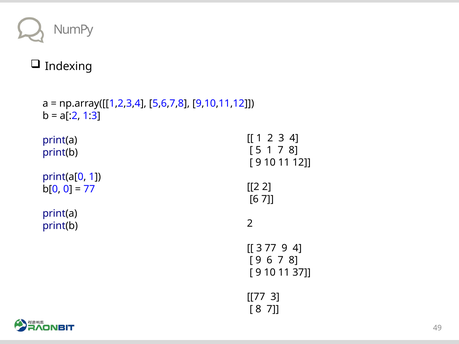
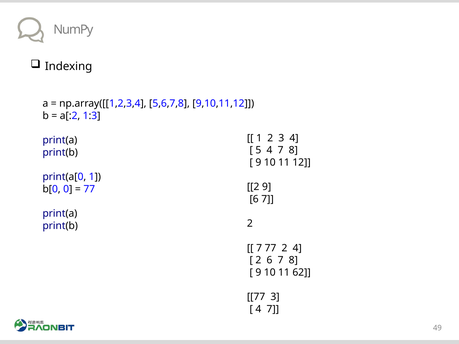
5 1: 1 -> 4 (269, 150)
2 2: 2 -> 9 (267, 187)
3: 3 -> 7 (259, 248)
77 9: 9 -> 2 (284, 248)
9: 9 -> 2 (258, 260)
37: 37 -> 62 (302, 273)
8: 8 -> 4 (258, 309)
